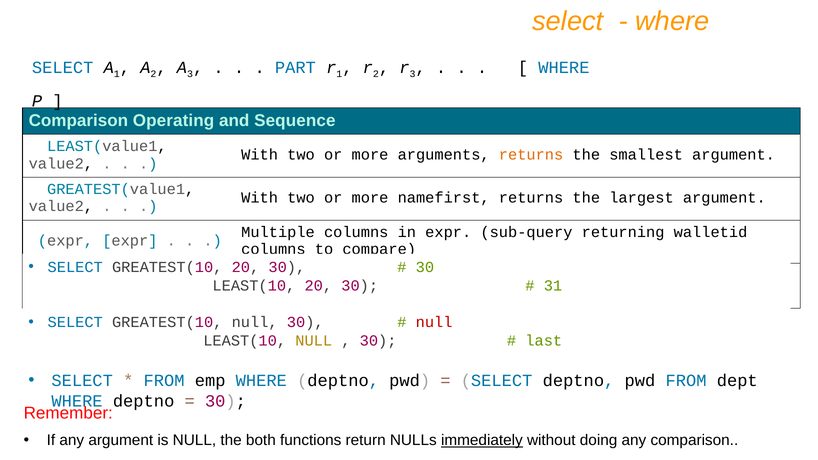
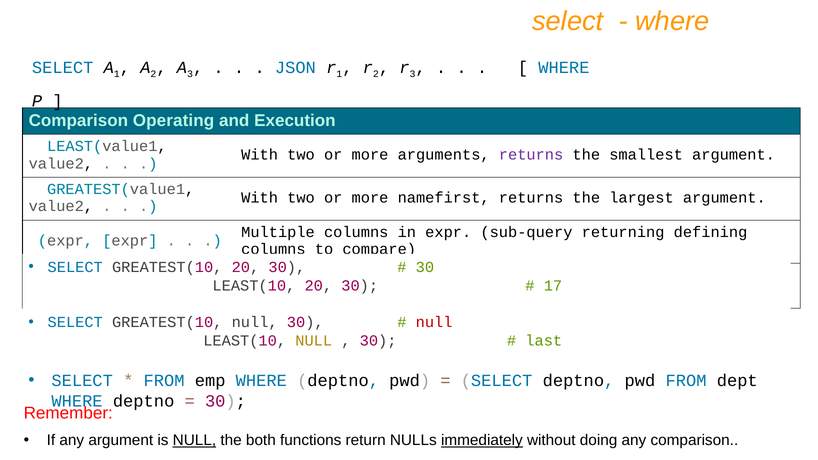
PART: PART -> JSON (295, 68)
Sequence: Sequence -> Execution (295, 121)
returns colour: orange -> purple (531, 155)
walletid: walletid -> defining (711, 232)
31: 31 -> 17 (553, 286)
NULL underline: none -> present (194, 441)
